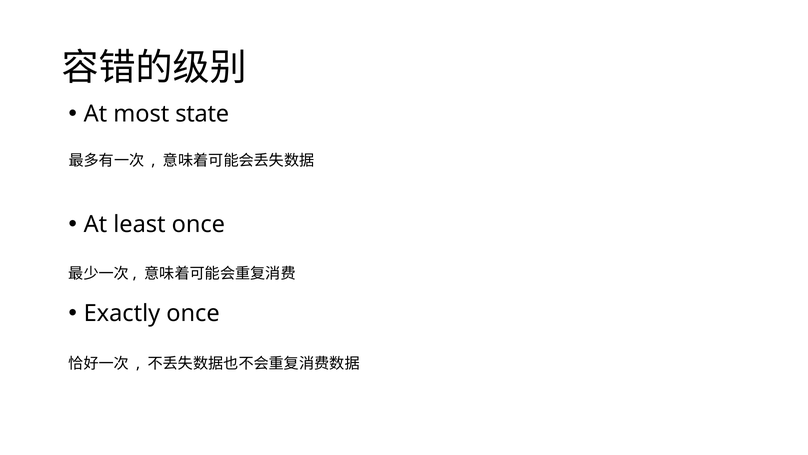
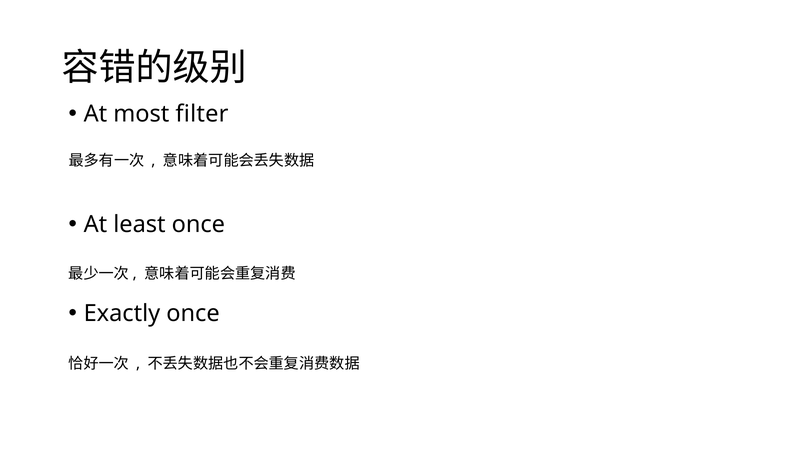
state: state -> filter (202, 114)
